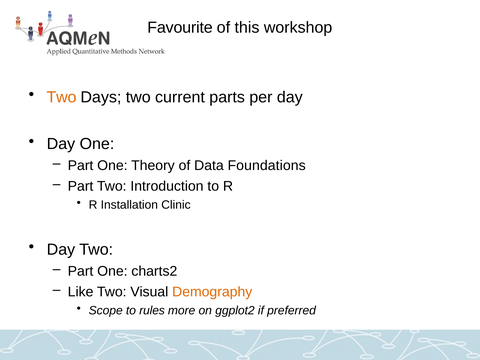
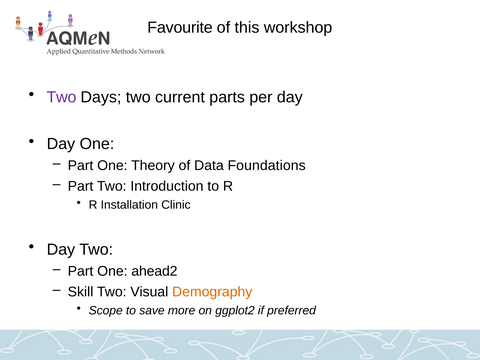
Two colour: orange -> purple (61, 97)
charts2: charts2 -> ahead2 (154, 271)
Like: Like -> Skill (81, 292)
rules: rules -> save (152, 310)
